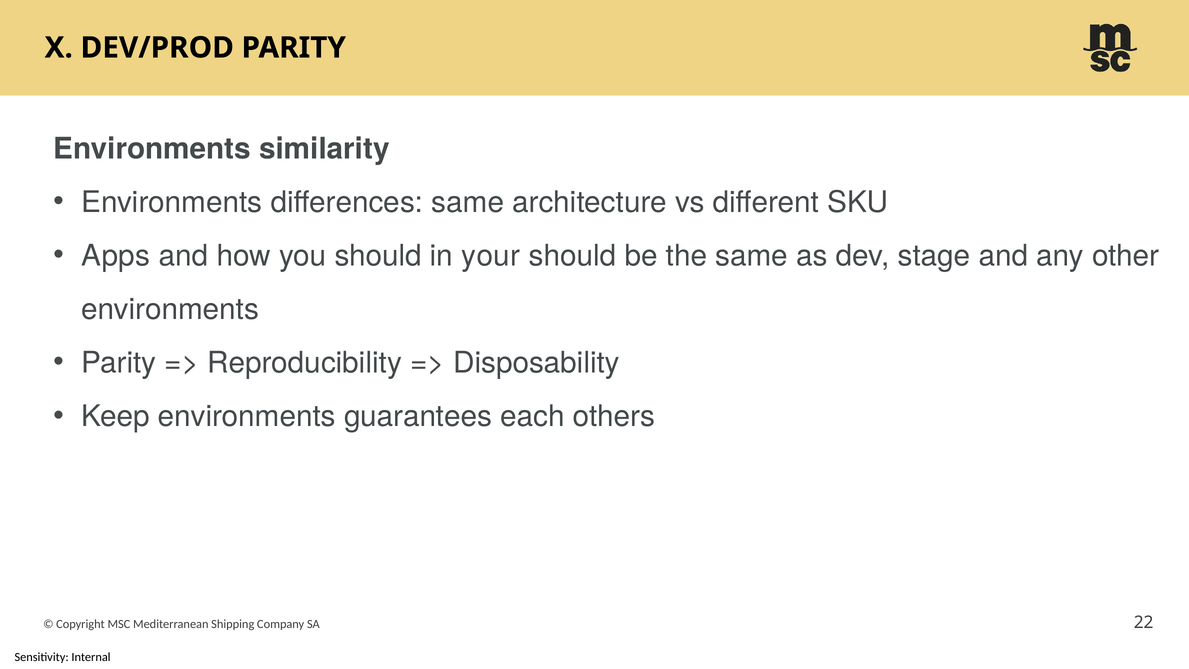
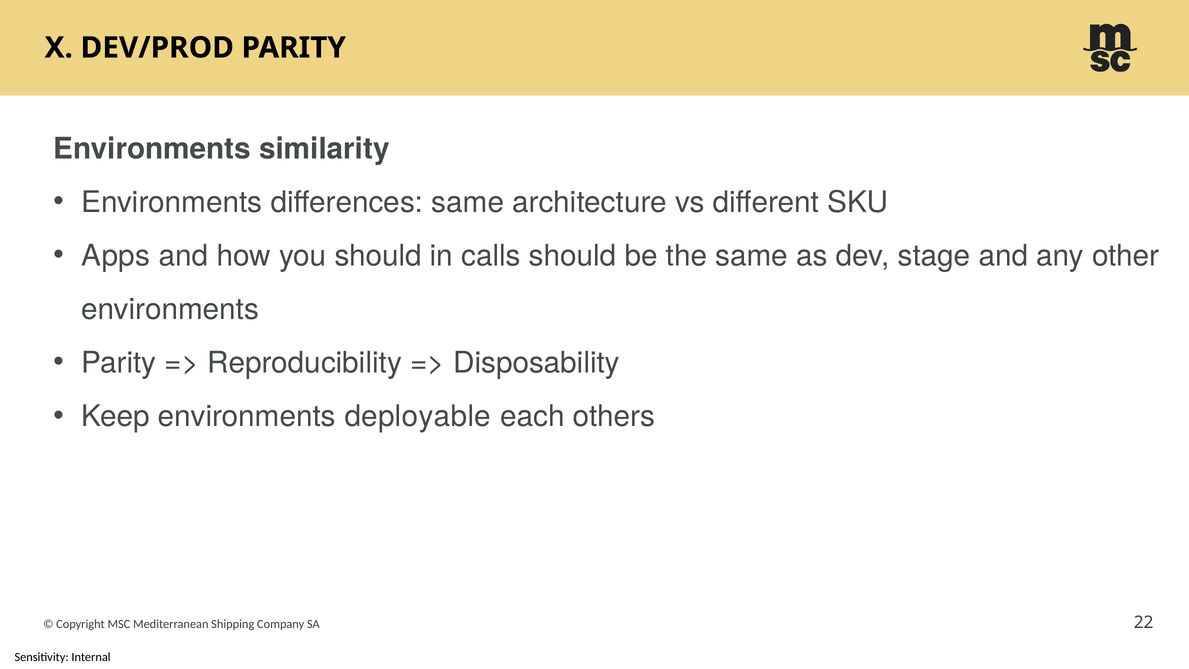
your: your -> calls (491, 256)
guarantees: guarantees -> deployable (418, 416)
